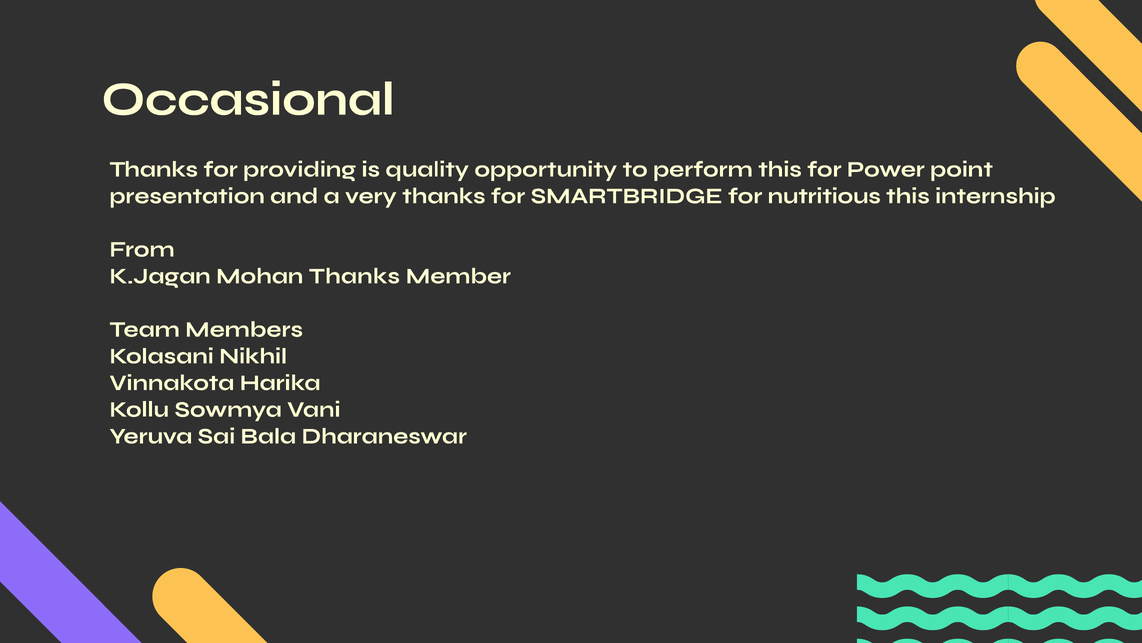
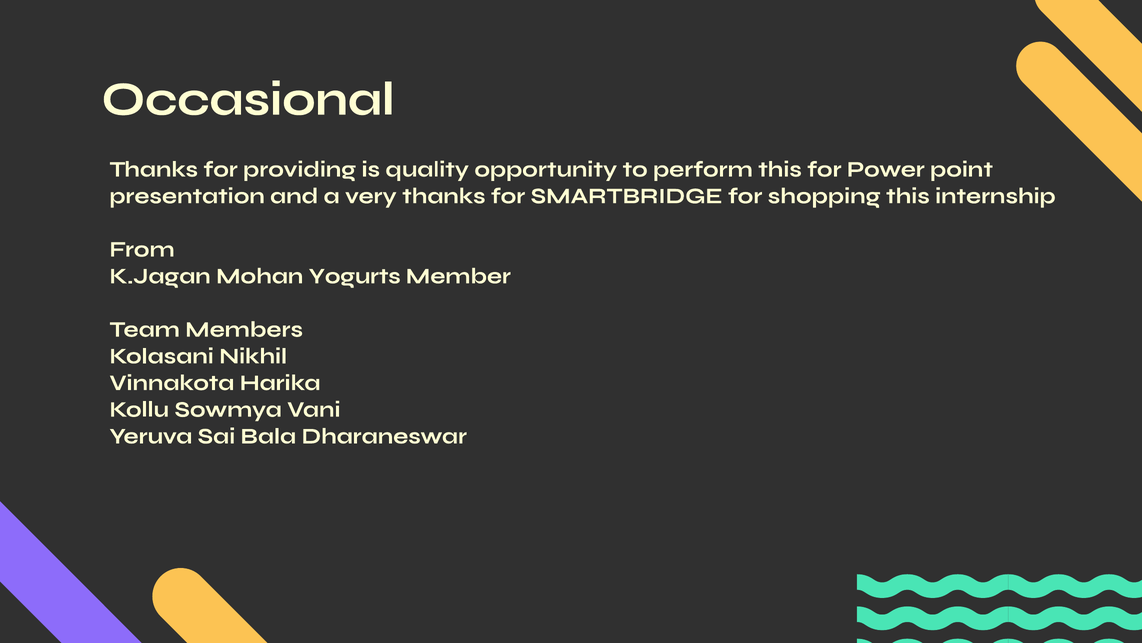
nutritious: nutritious -> shopping (824, 196)
Mohan Thanks: Thanks -> Yogurts (355, 276)
